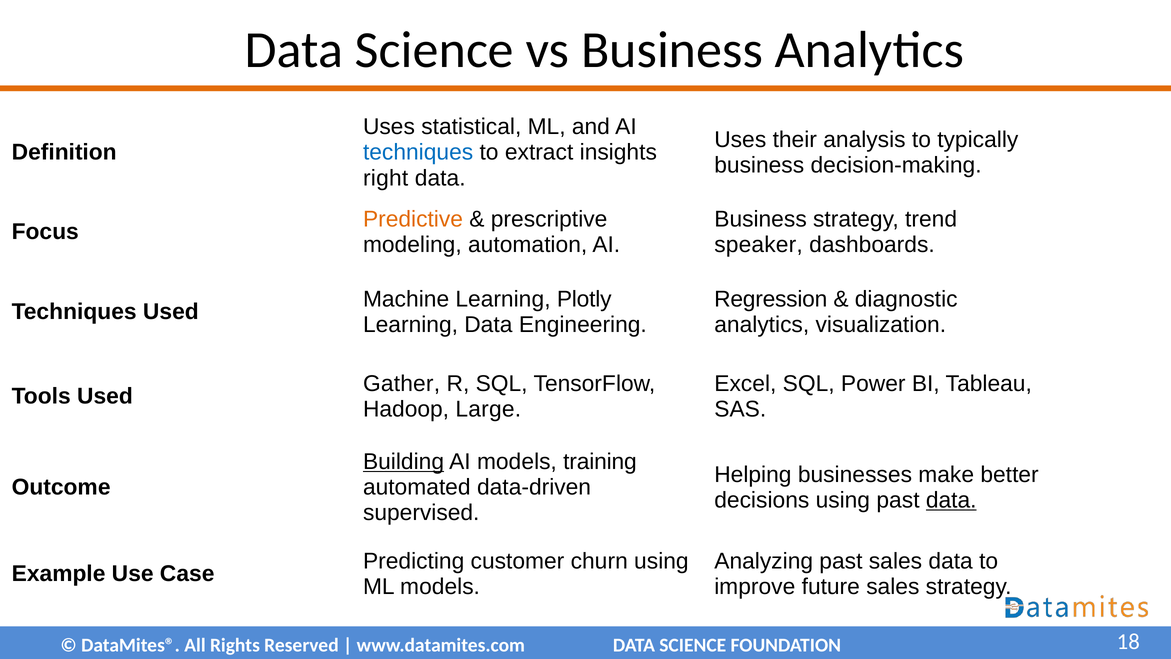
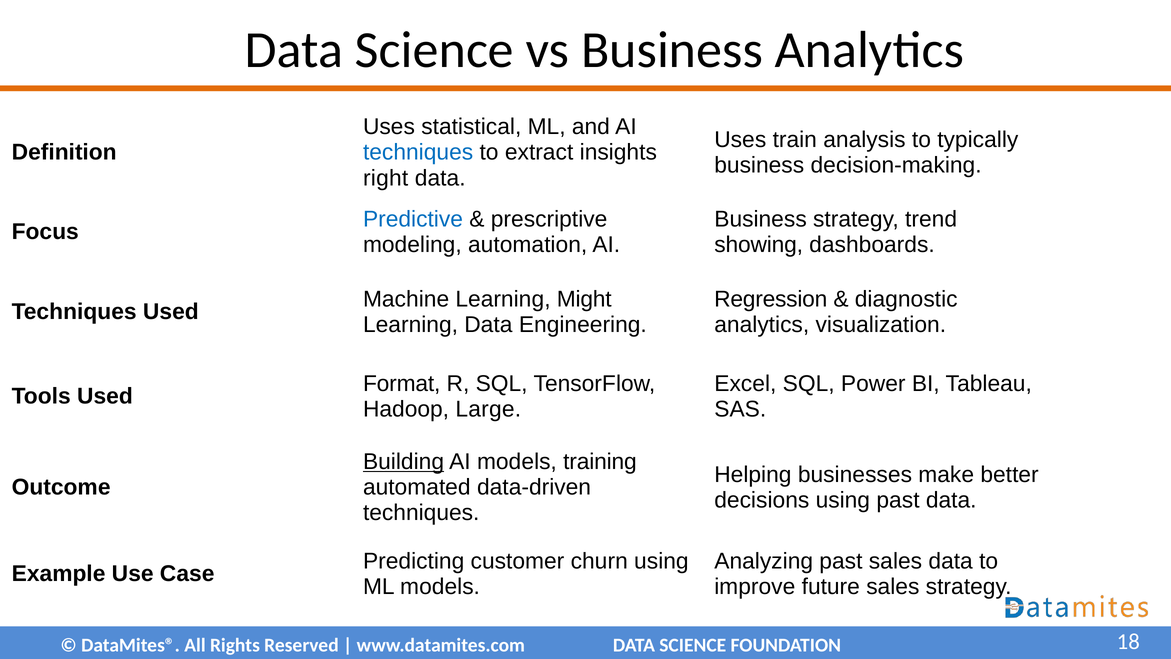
their: their -> train (795, 140)
Predictive colour: orange -> blue (413, 219)
speaker: speaker -> showing (759, 245)
Plotly: Plotly -> Might (584, 299)
Gather: Gather -> Format (402, 383)
data underline: present -> none (951, 500)
supervised: supervised -> techniques (421, 513)
